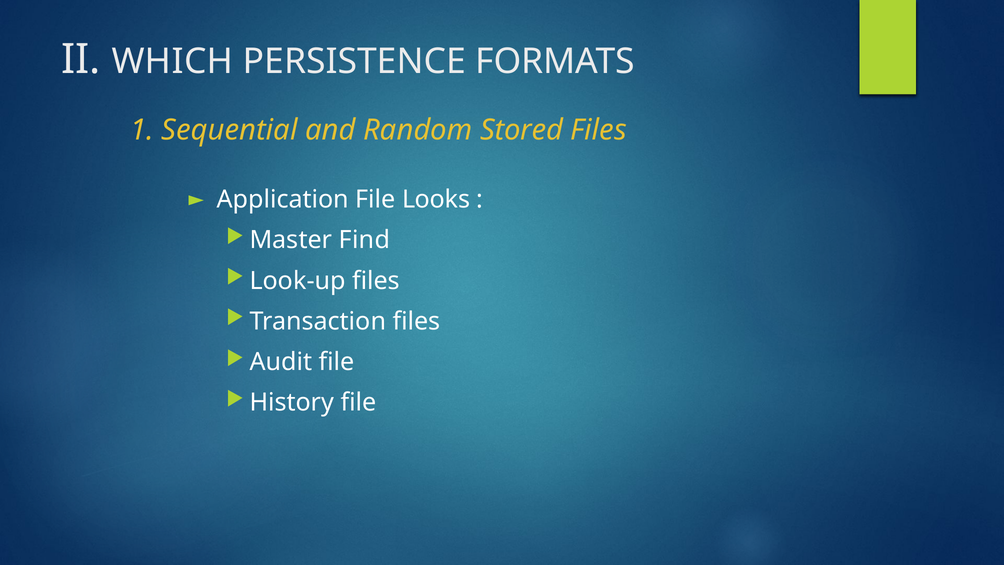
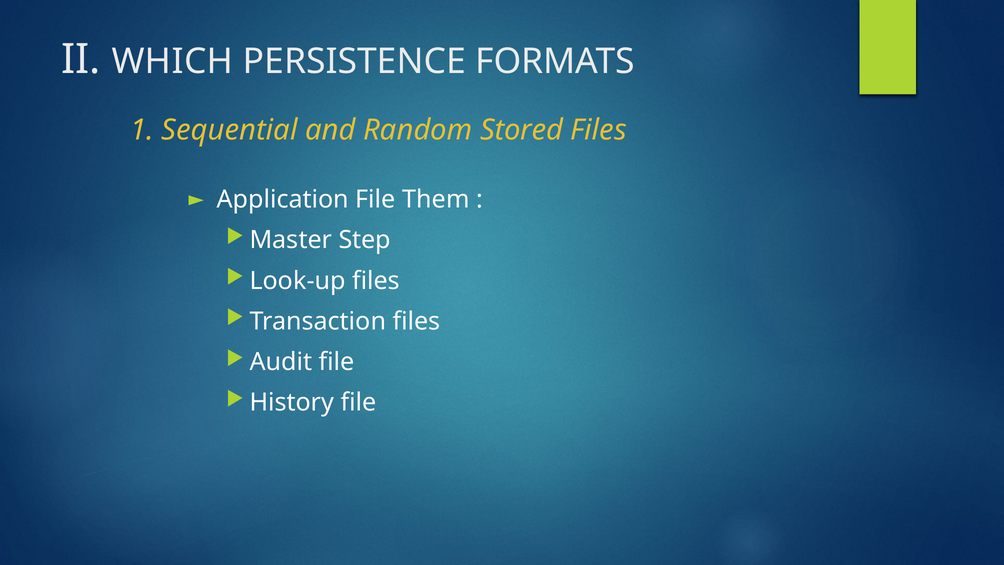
Looks: Looks -> Them (436, 199)
Find: Find -> Step (365, 240)
